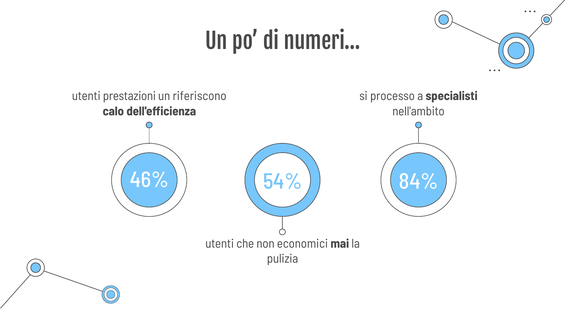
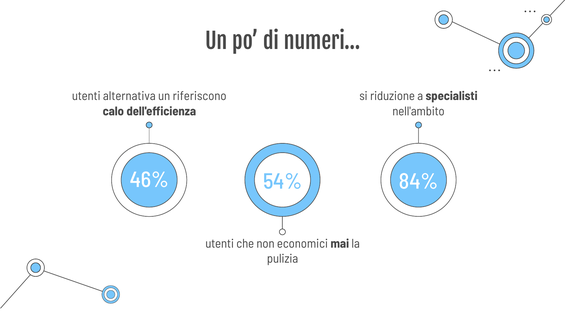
prestazioni: prestazioni -> alternativa (129, 96)
processo: processo -> riduzione (392, 96)
